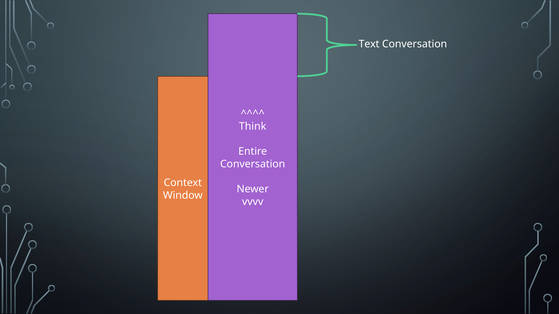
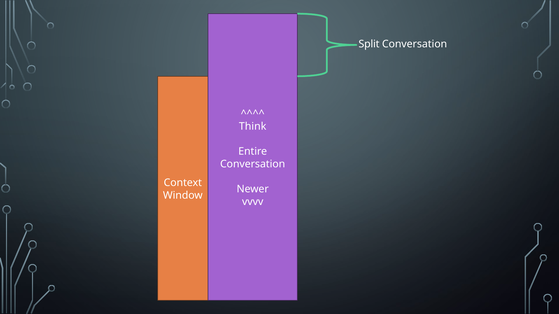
Text: Text -> Split (369, 44)
